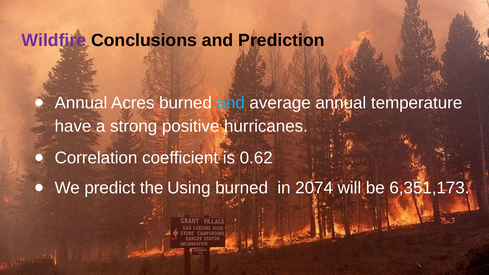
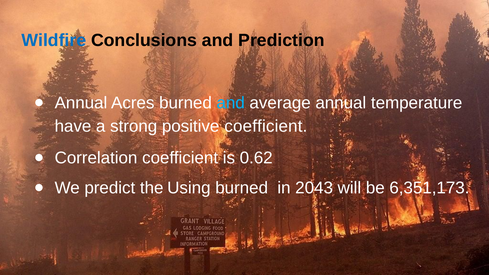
Wildfire colour: purple -> blue (54, 41)
positive hurricanes: hurricanes -> coefficient (266, 126)
2074: 2074 -> 2043 (314, 188)
